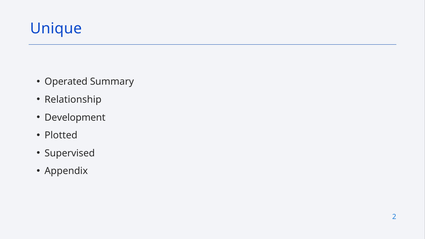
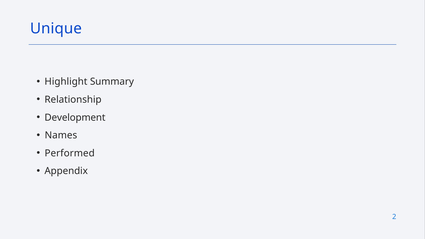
Operated: Operated -> Highlight (66, 82)
Plotted: Plotted -> Names (61, 135)
Supervised: Supervised -> Performed (70, 153)
